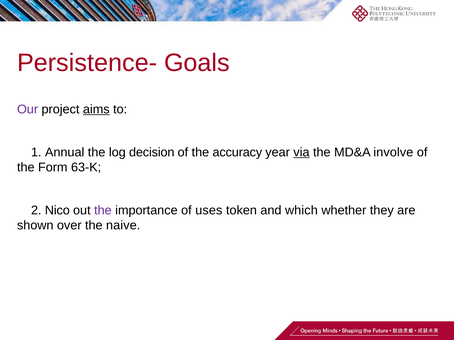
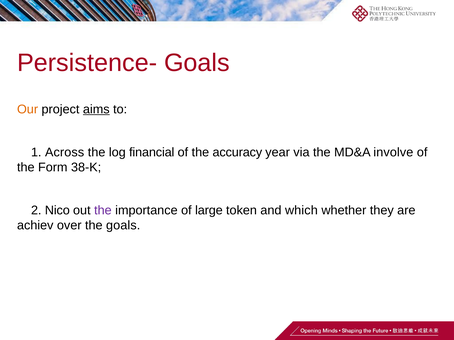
Our colour: purple -> orange (28, 109)
Annual: Annual -> Across (65, 152)
decision: decision -> financial (152, 152)
via underline: present -> none (301, 152)
63-K: 63-K -> 38-K (86, 168)
uses: uses -> large (209, 211)
shown: shown -> achiev (35, 226)
the naive: naive -> goals (123, 226)
